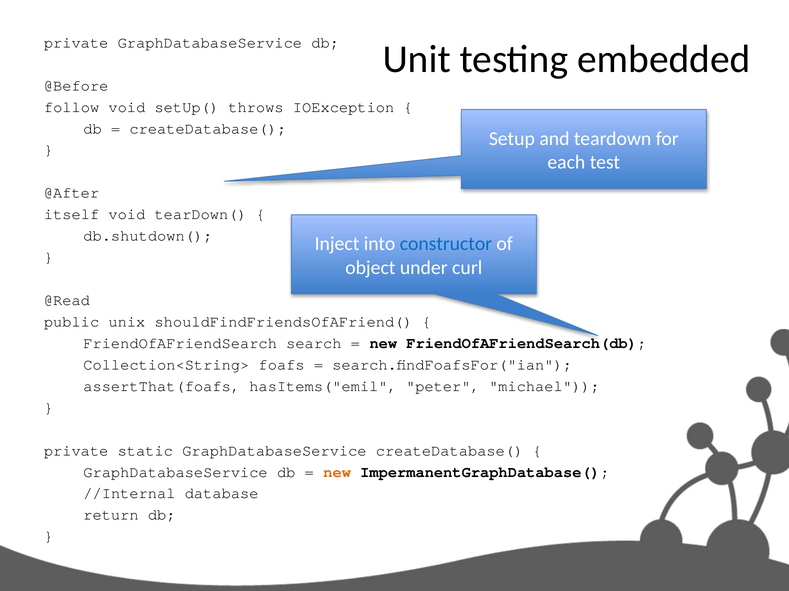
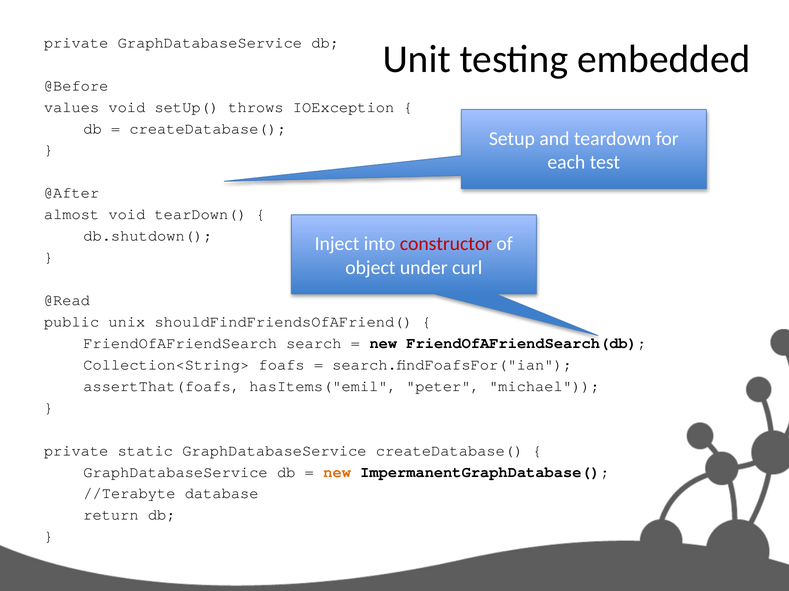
follow: follow -> values (72, 107)
itself: itself -> almost (72, 215)
constructor colour: blue -> red (446, 244)
//Internal: //Internal -> //Terabyte (129, 494)
